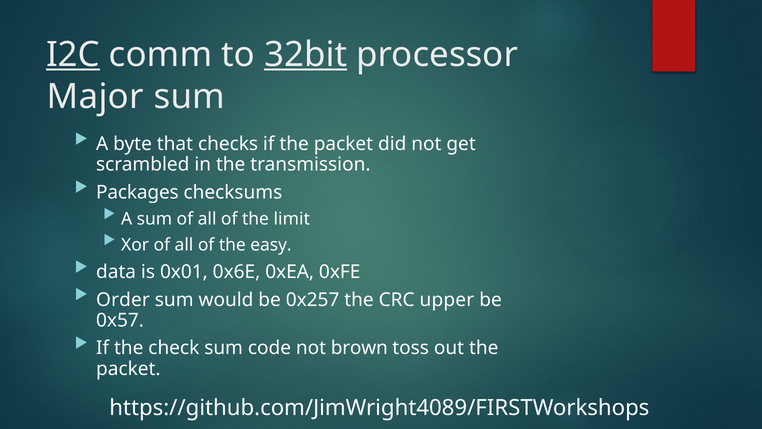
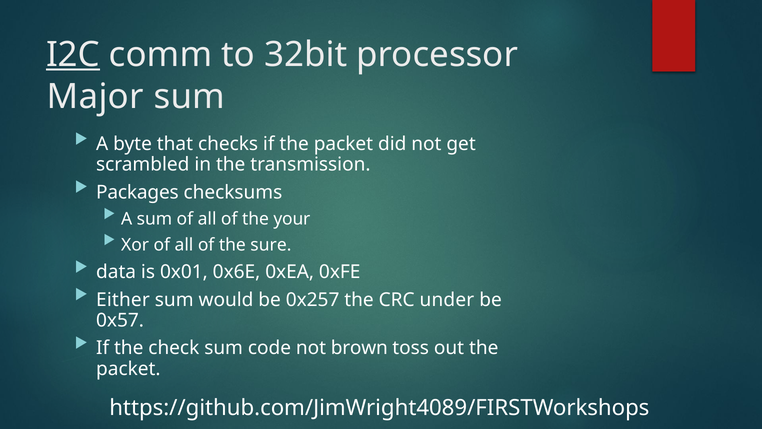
32bit underline: present -> none (306, 55)
limit: limit -> your (292, 219)
easy: easy -> sure (271, 245)
Order: Order -> Either (123, 300)
upper: upper -> under (447, 300)
